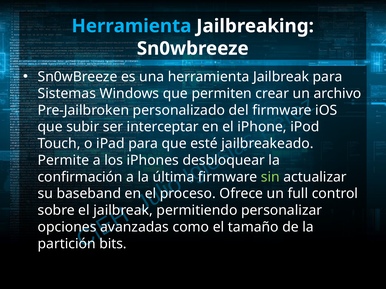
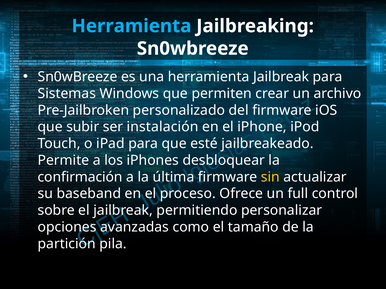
interceptar: interceptar -> instalación (163, 127)
sin colour: light green -> yellow (270, 177)
bits: bits -> pila (113, 244)
